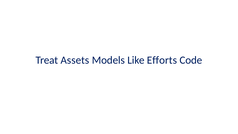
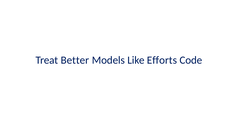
Assets: Assets -> Better (75, 60)
